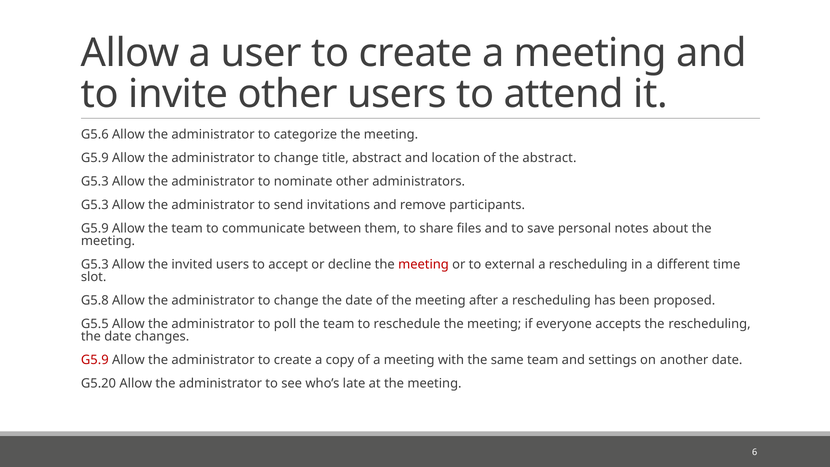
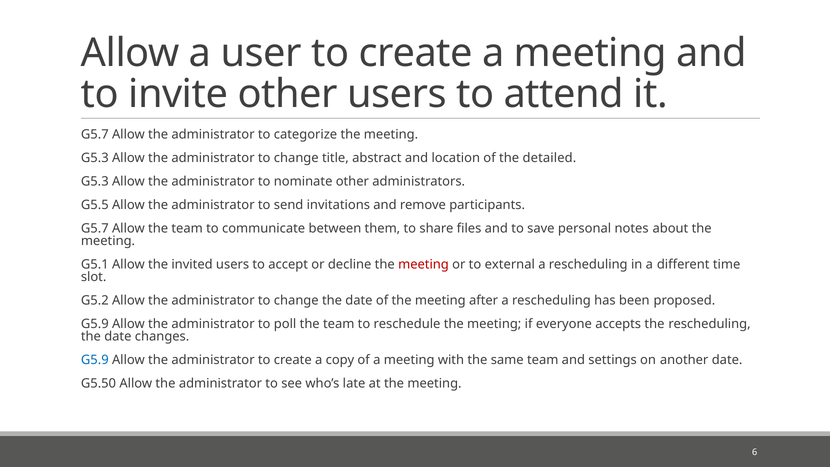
G5.6: G5.6 -> G5.7 (95, 135)
G5.9: G5.9 -> G5.3 (95, 158)
the abstract: abstract -> detailed (549, 158)
G5.3: G5.3 -> G5.5 (95, 205)
G5.9: G5.9 -> G5.7 (95, 228)
G5.3: G5.3 -> G5.1 (95, 264)
G5.8: G5.8 -> G5.2 (95, 300)
G5.5: G5.5 -> G5.9 (95, 324)
G5.9 colour: red -> blue (95, 360)
G5.20: G5.20 -> G5.50 (98, 383)
